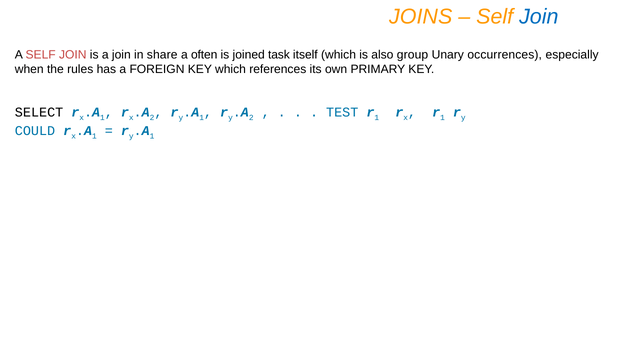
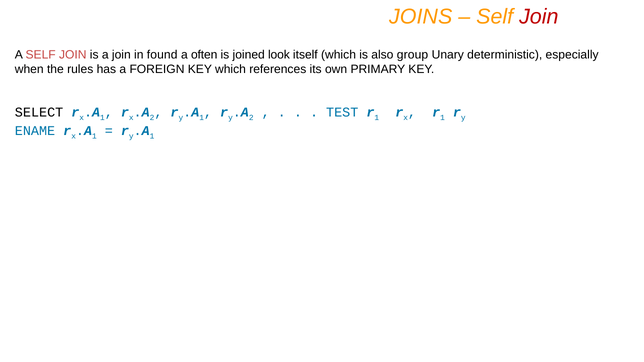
Join colour: blue -> red (539, 17)
share: share -> found (162, 55)
task: task -> look (279, 55)
occurrences: occurrences -> deterministic (505, 55)
COULD: COULD -> ENAME (35, 131)
